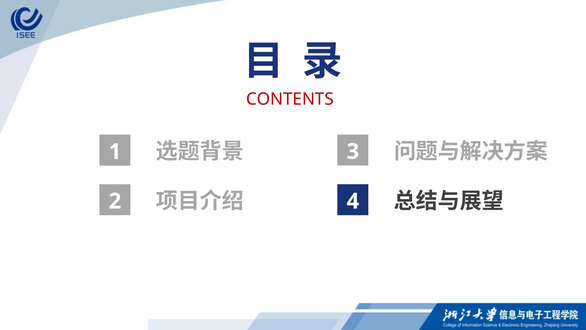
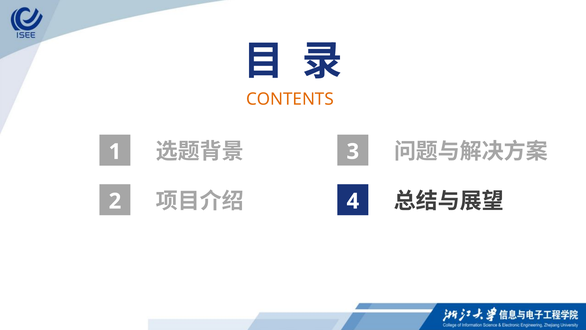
CONTENTS colour: red -> orange (290, 99)
